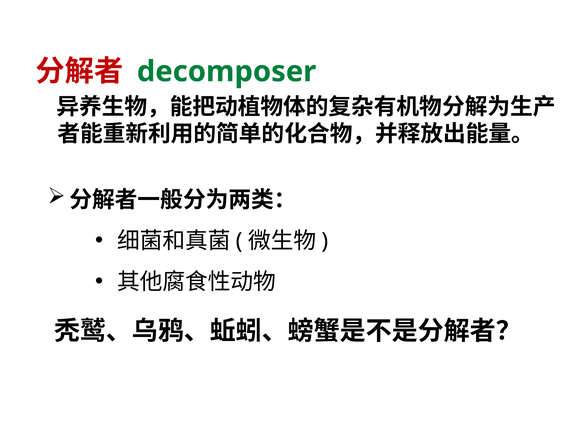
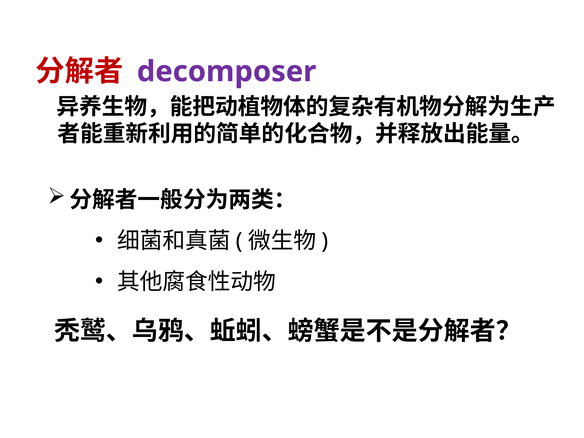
decomposer colour: green -> purple (227, 72)
